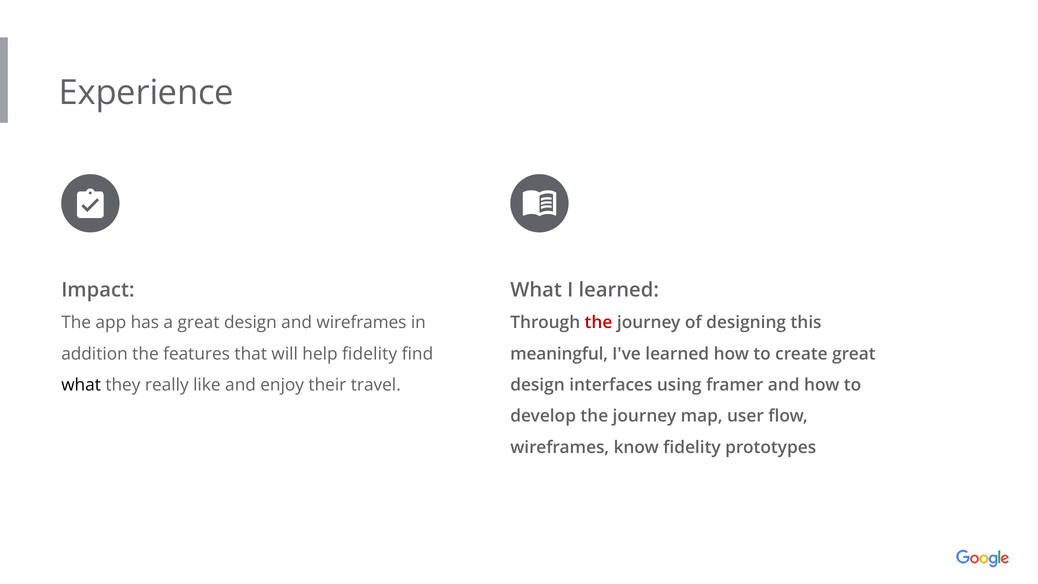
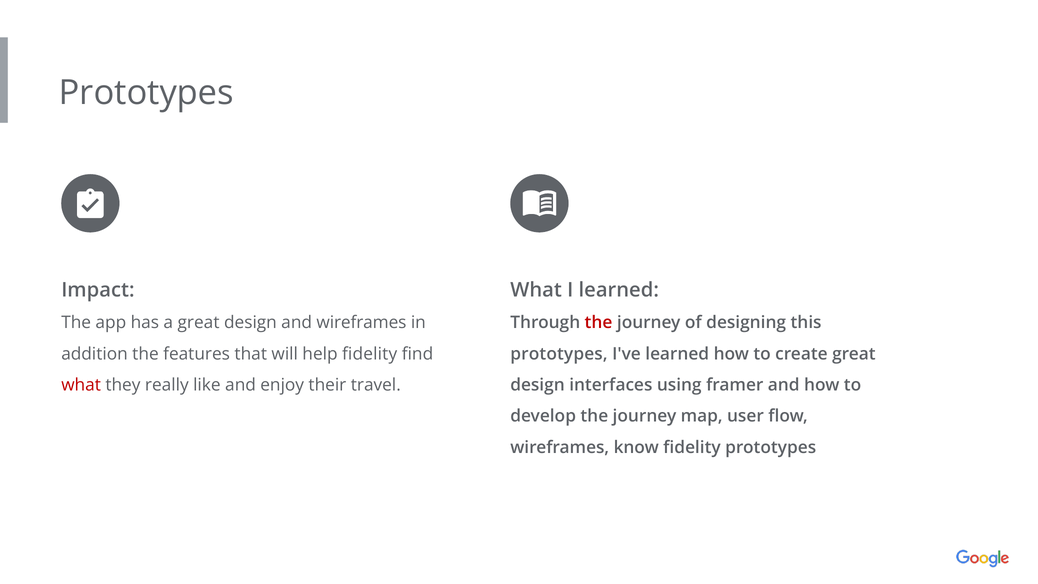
Experience: Experience -> Prototypes (146, 93)
meaningful: meaningful -> prototypes (559, 354)
what colour: black -> red (81, 385)
